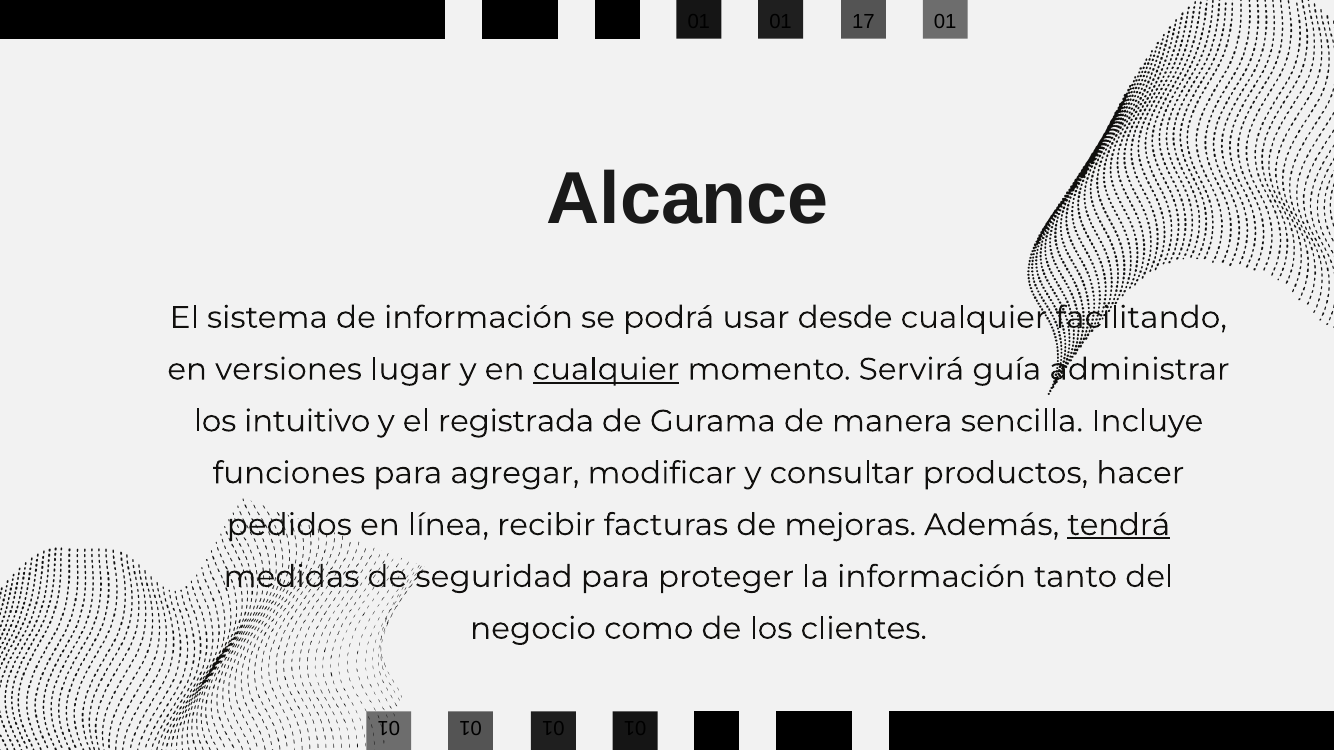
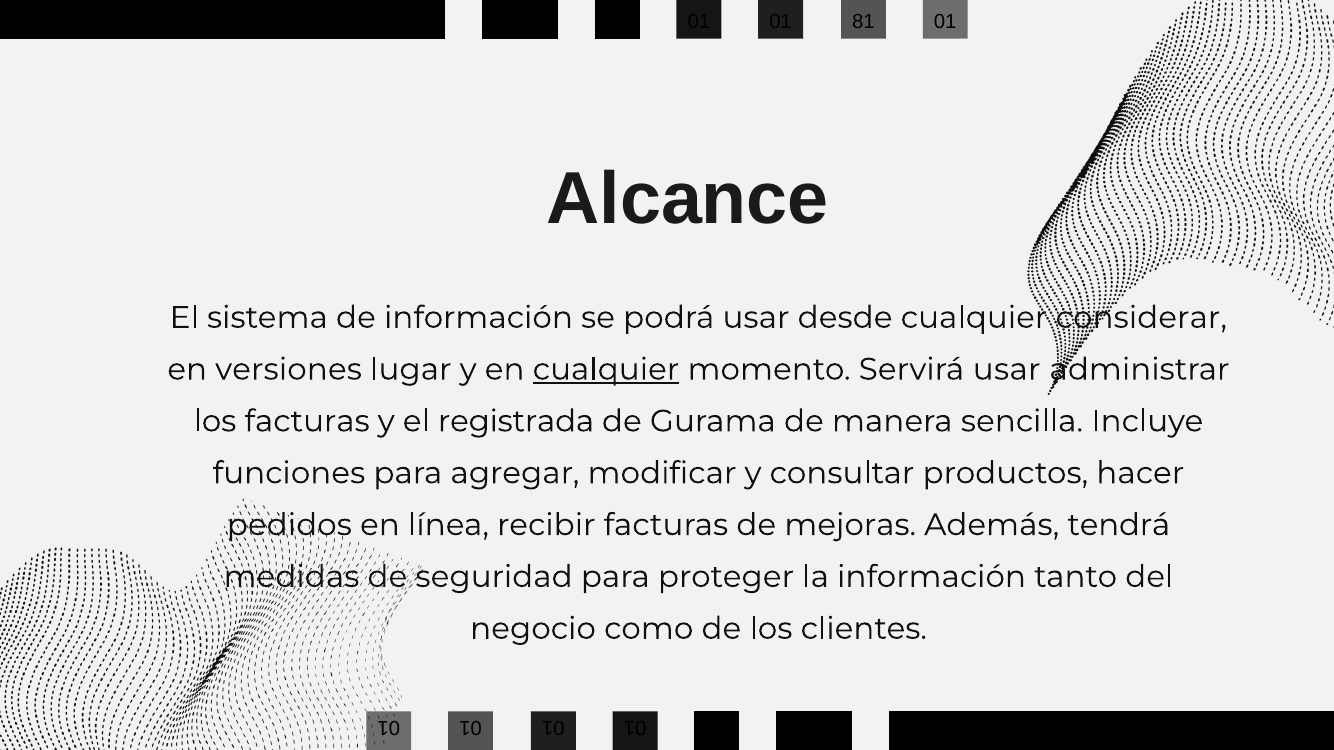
17: 17 -> 81 (863, 22)
facilitando: facilitando -> considerar (1141, 318)
Servirá guía: guía -> usar (1007, 370)
los intuitivo: intuitivo -> facturas (307, 421)
tendrá underline: present -> none (1119, 525)
